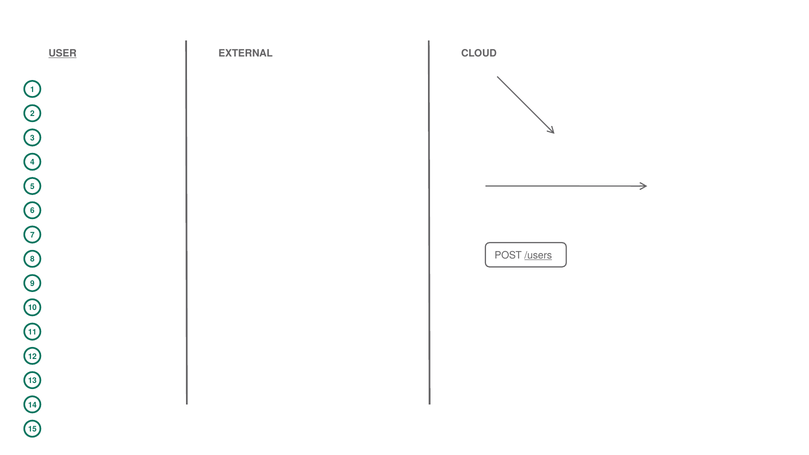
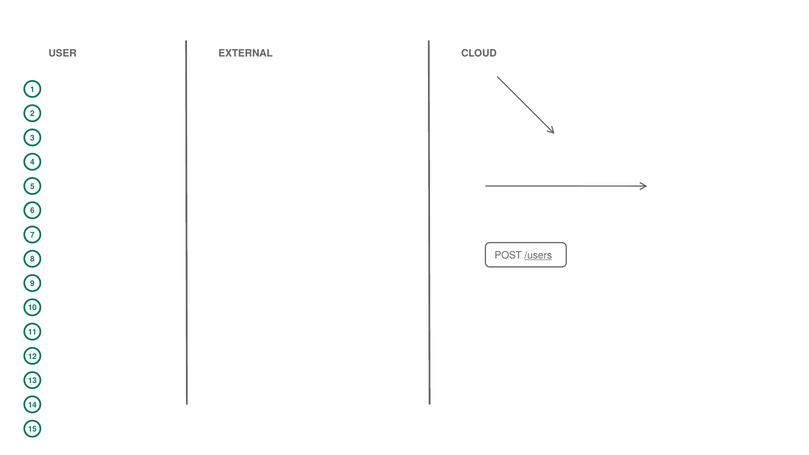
USER underline: present -> none (63, 53)
